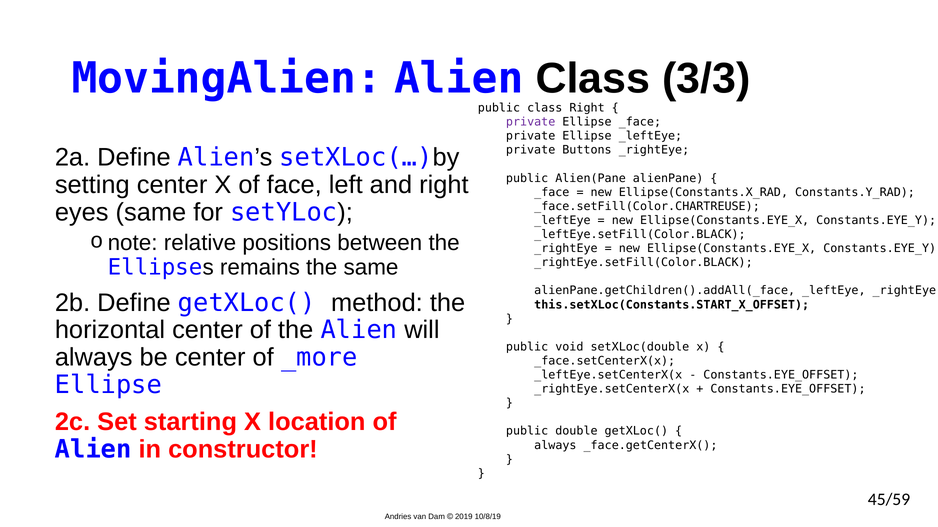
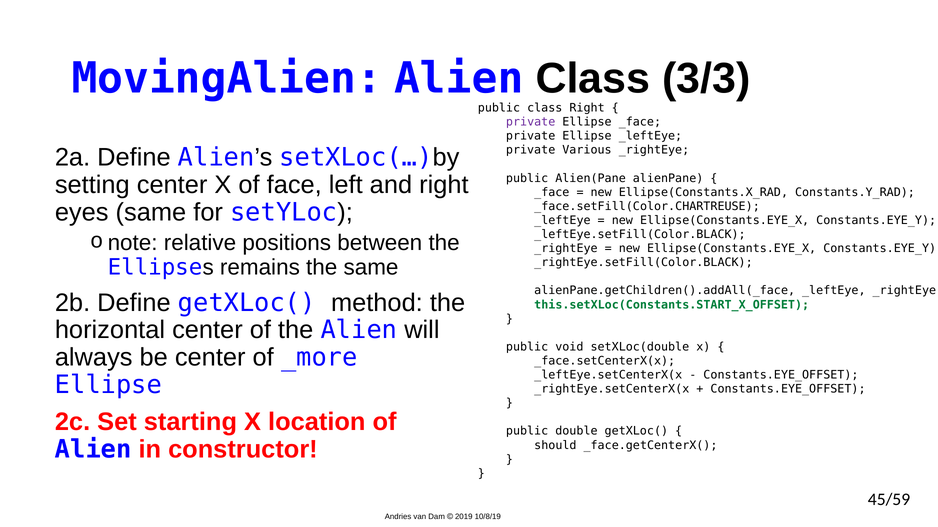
Buttons: Buttons -> Various (587, 150)
this.setXLoc(Constants.START_X_OFFSET colour: black -> green (672, 305)
always: always -> should (555, 446)
